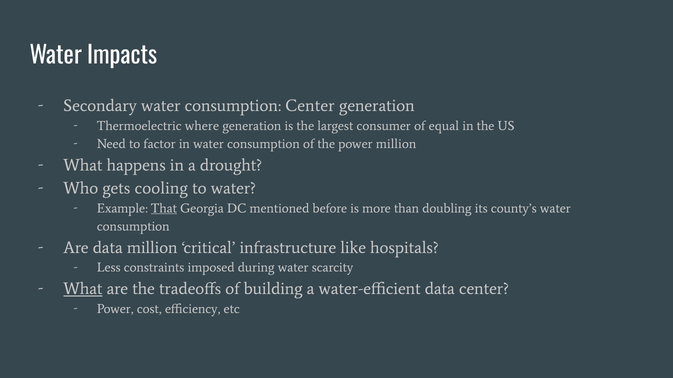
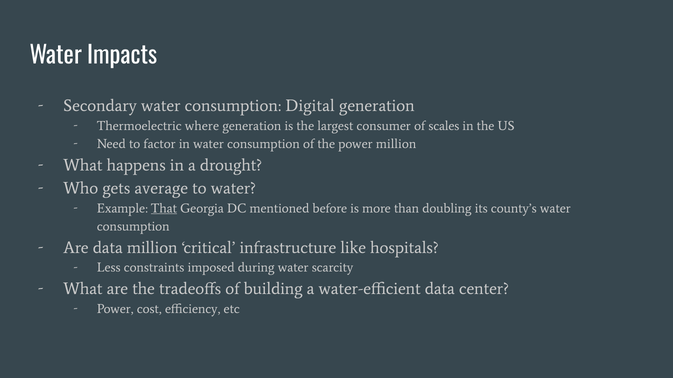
consumption Center: Center -> Digital (310, 106)
equal: equal -> scales (444, 126)
cooling: cooling -> average (161, 188)
What underline: present -> none (83, 289)
